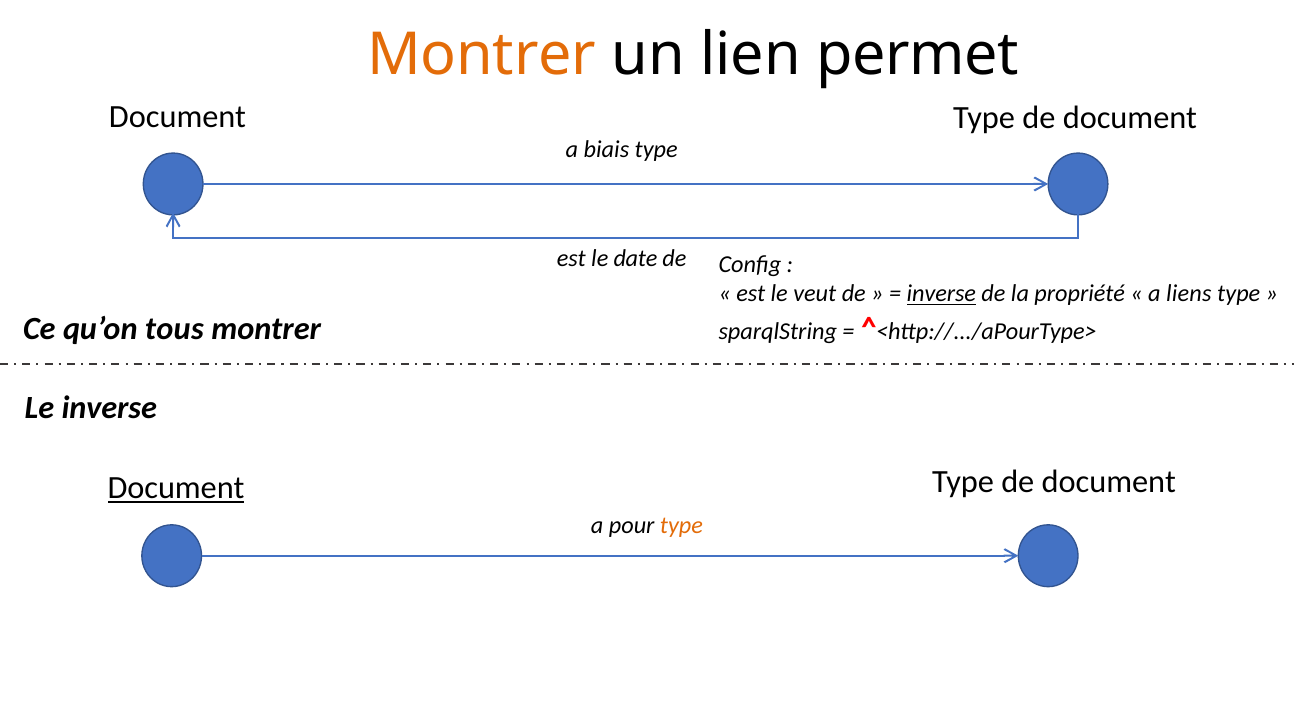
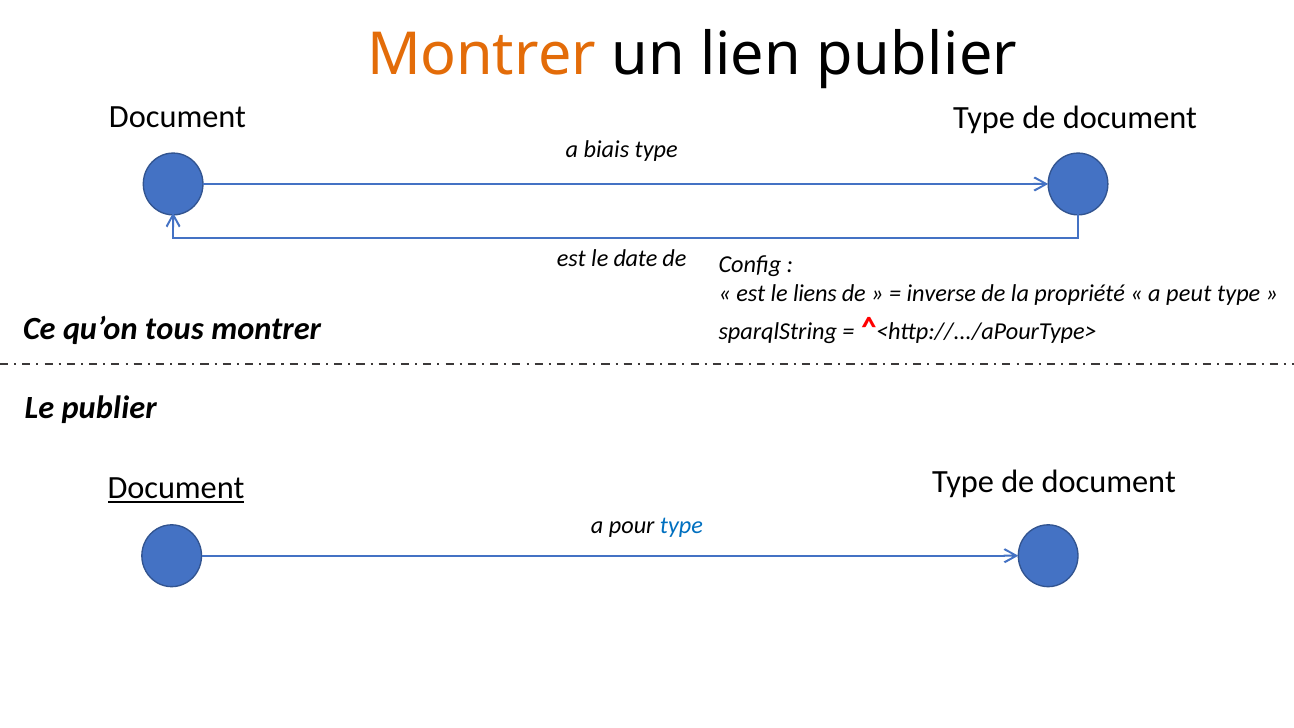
lien permet: permet -> publier (917, 55)
veut: veut -> liens (815, 294)
inverse underline: present -> none (941, 294)
liens: liens -> peut (1189, 294)
Le inverse: inverse -> publier (109, 408)
type colour: orange -> blue (681, 526)
